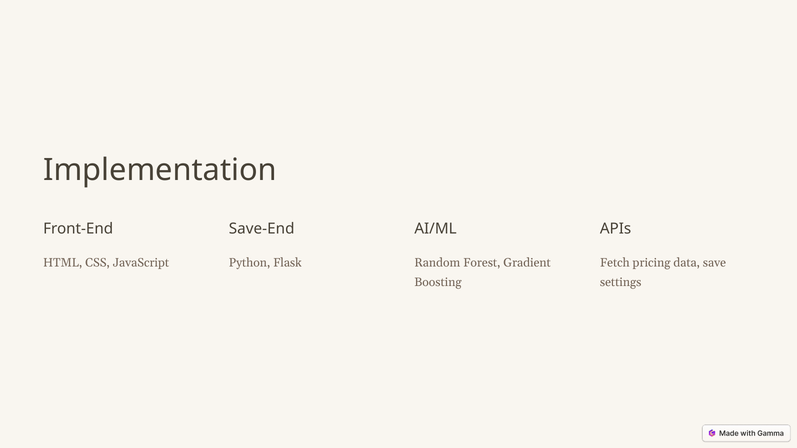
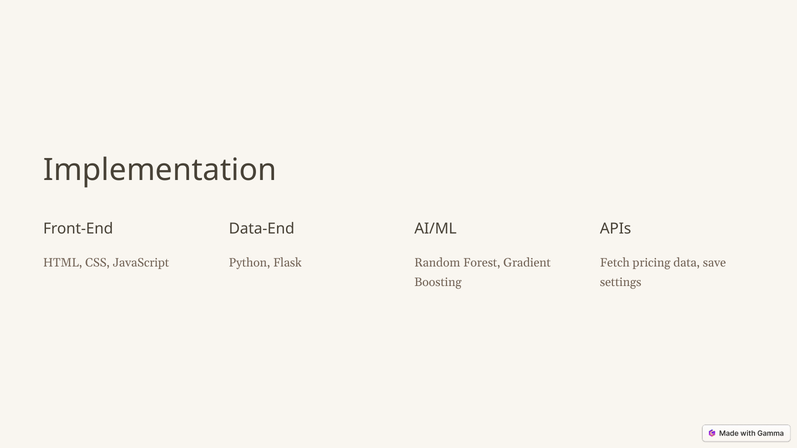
Save-End: Save-End -> Data-End (262, 229)
